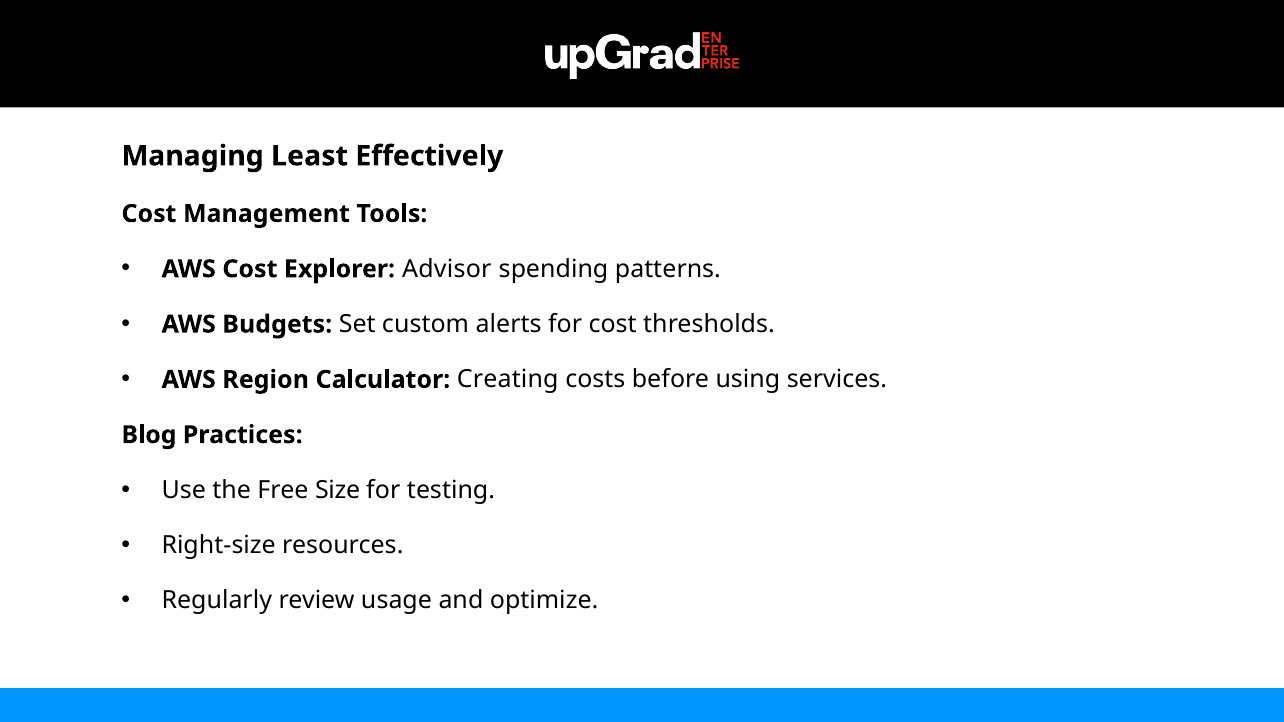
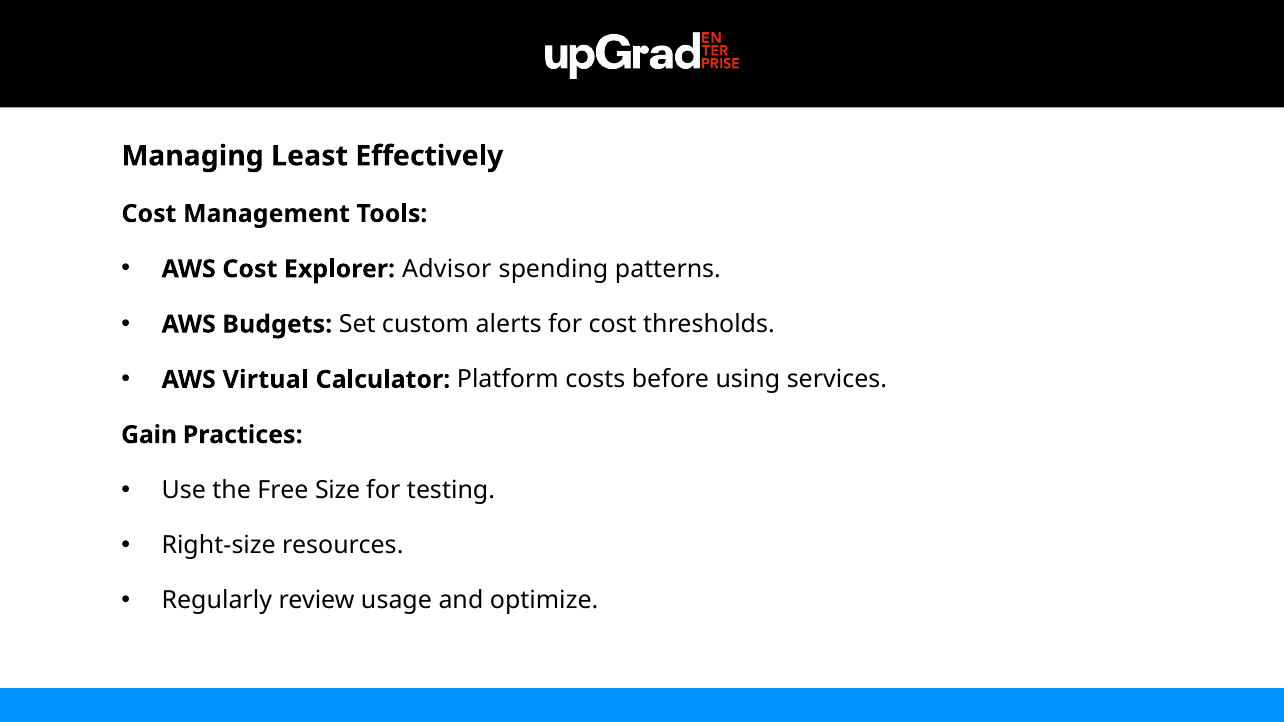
Region: Region -> Virtual (266, 380)
Creating: Creating -> Platform (508, 380)
Blog: Blog -> Gain (149, 435)
